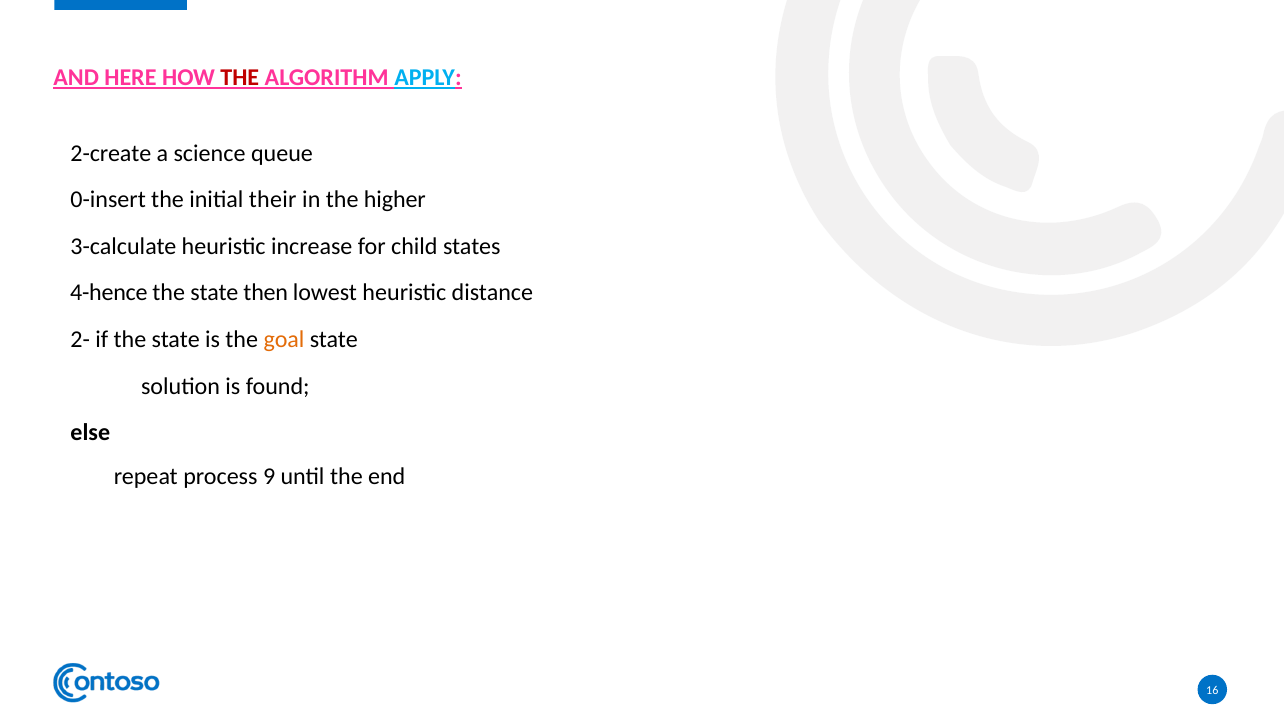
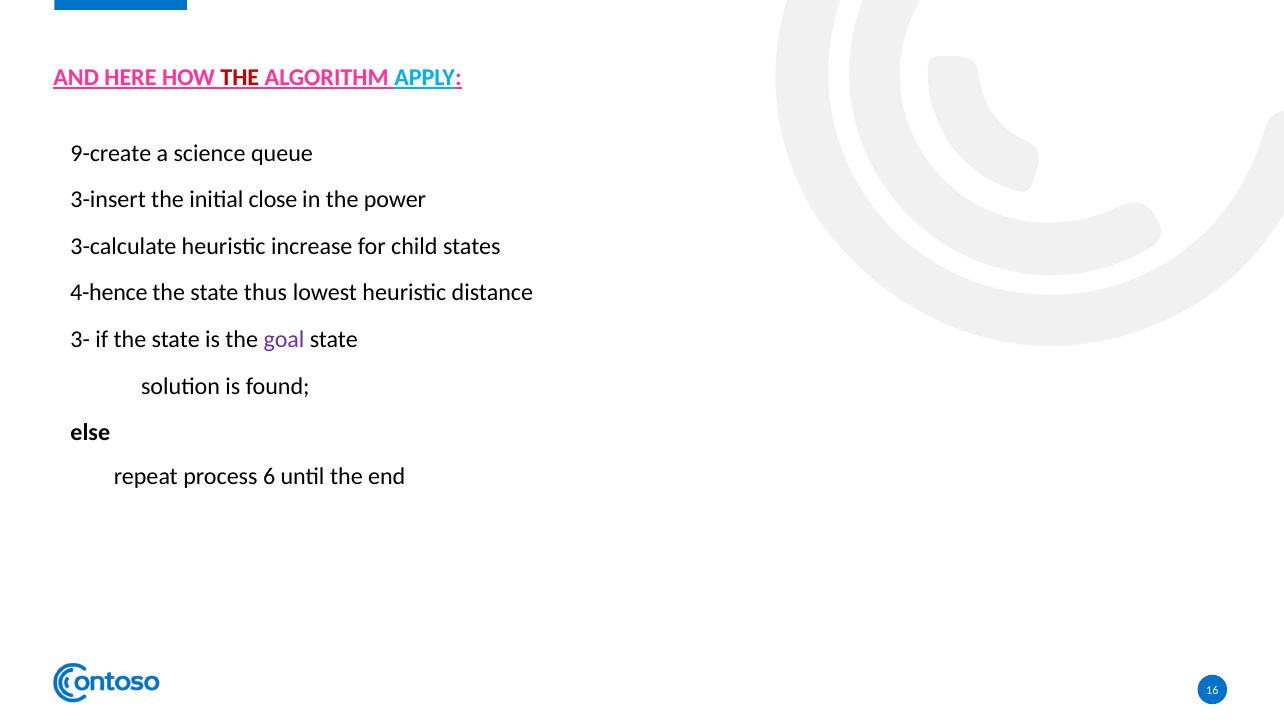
2-create: 2-create -> 9-create (111, 153)
0-insert: 0-insert -> 3-insert (108, 200)
their: their -> close (273, 200)
higher: higher -> power (395, 200)
then: then -> thus (266, 293)
2-: 2- -> 3- (80, 340)
goal colour: orange -> purple (284, 340)
9: 9 -> 6 (269, 477)
